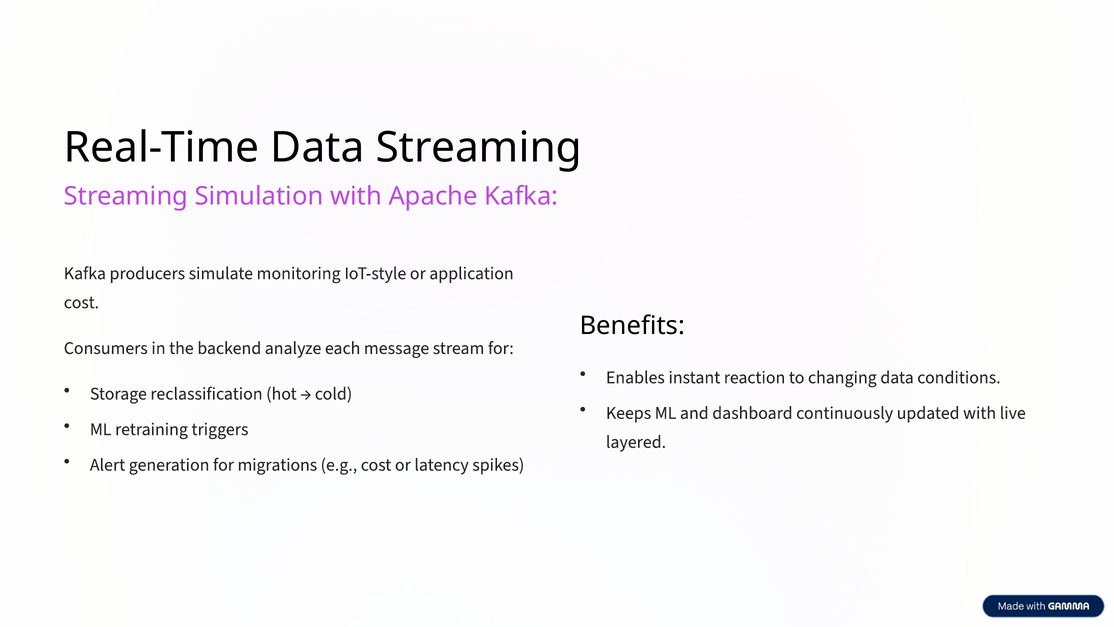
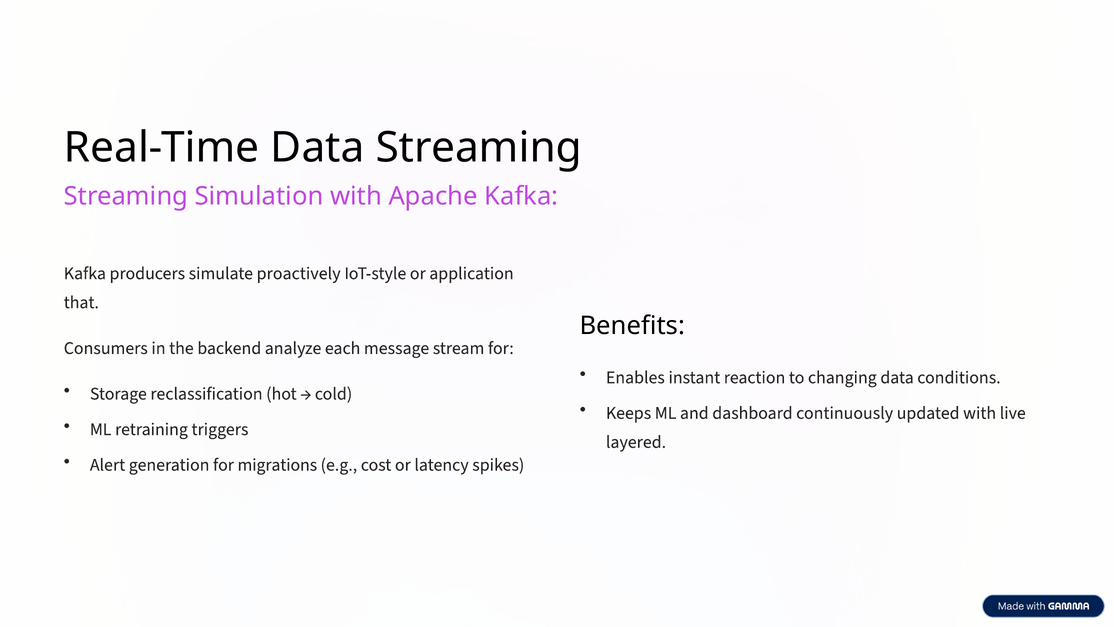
monitoring: monitoring -> proactively (299, 273)
cost: cost -> that (81, 302)
